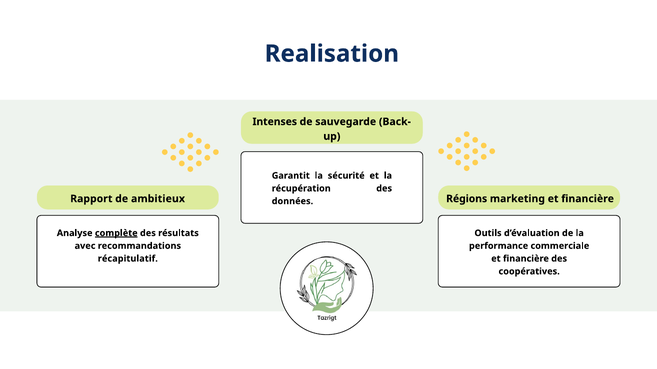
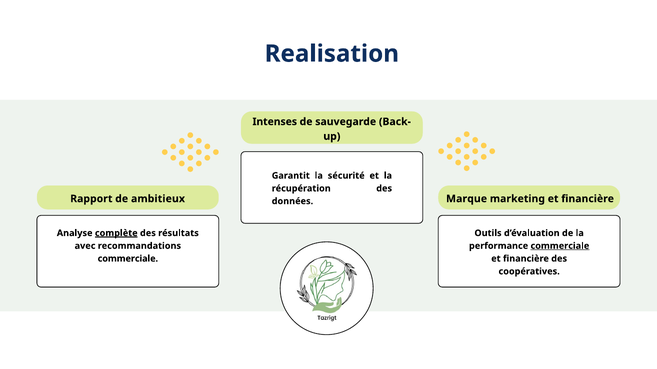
Régions: Régions -> Marque (467, 199)
commerciale underline: none -> present (560, 246)
récapitulatif: récapitulatif -> commerciale (128, 259)
